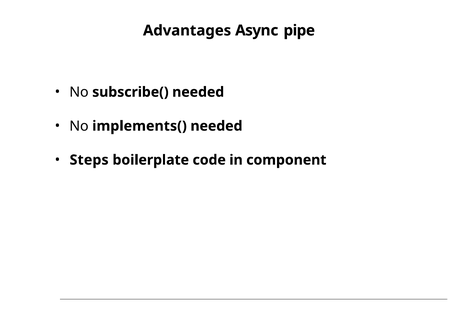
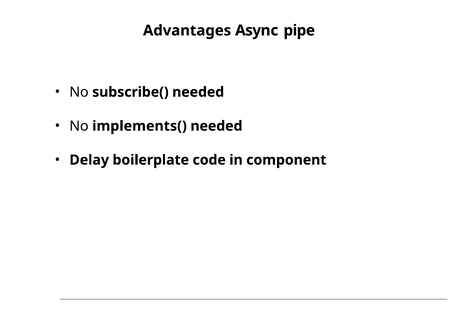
Steps: Steps -> Delay (89, 160)
